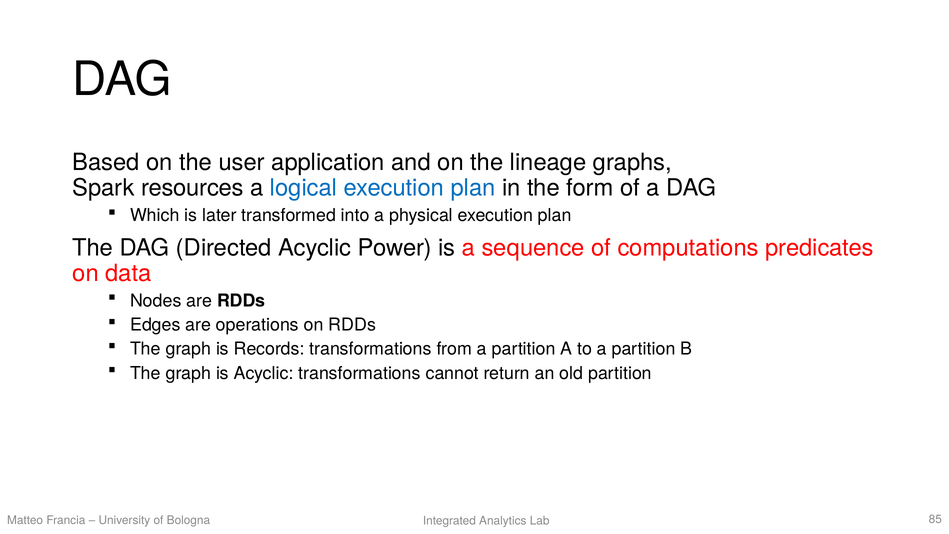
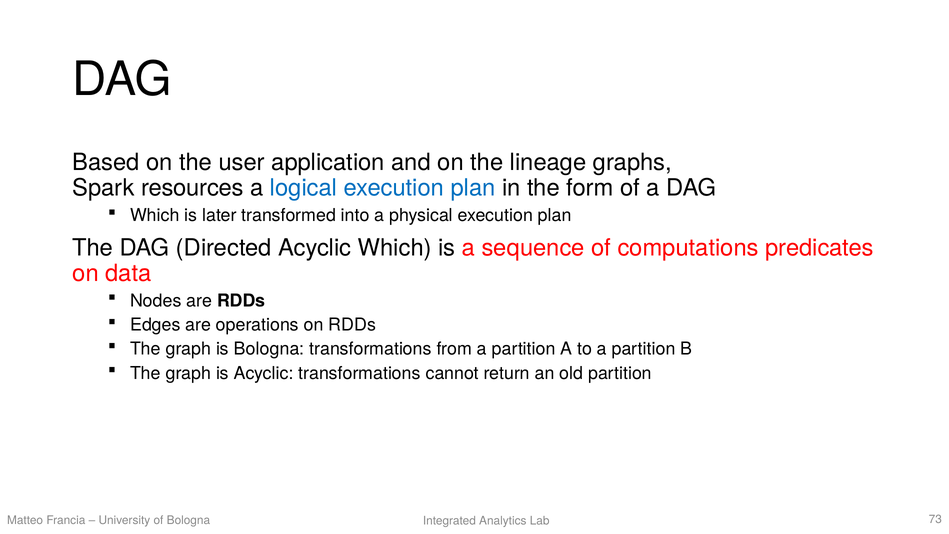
Acyclic Power: Power -> Which (395, 248)
is Records: Records -> Bologna (269, 349)
85: 85 -> 73 (935, 519)
